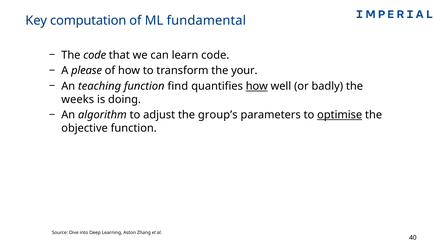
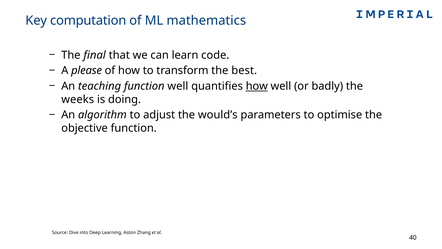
fundamental: fundamental -> mathematics (206, 21)
The code: code -> final (95, 55)
your: your -> best (244, 71)
function find: find -> well (178, 86)
group’s: group’s -> would’s (218, 115)
optimise underline: present -> none (340, 115)
